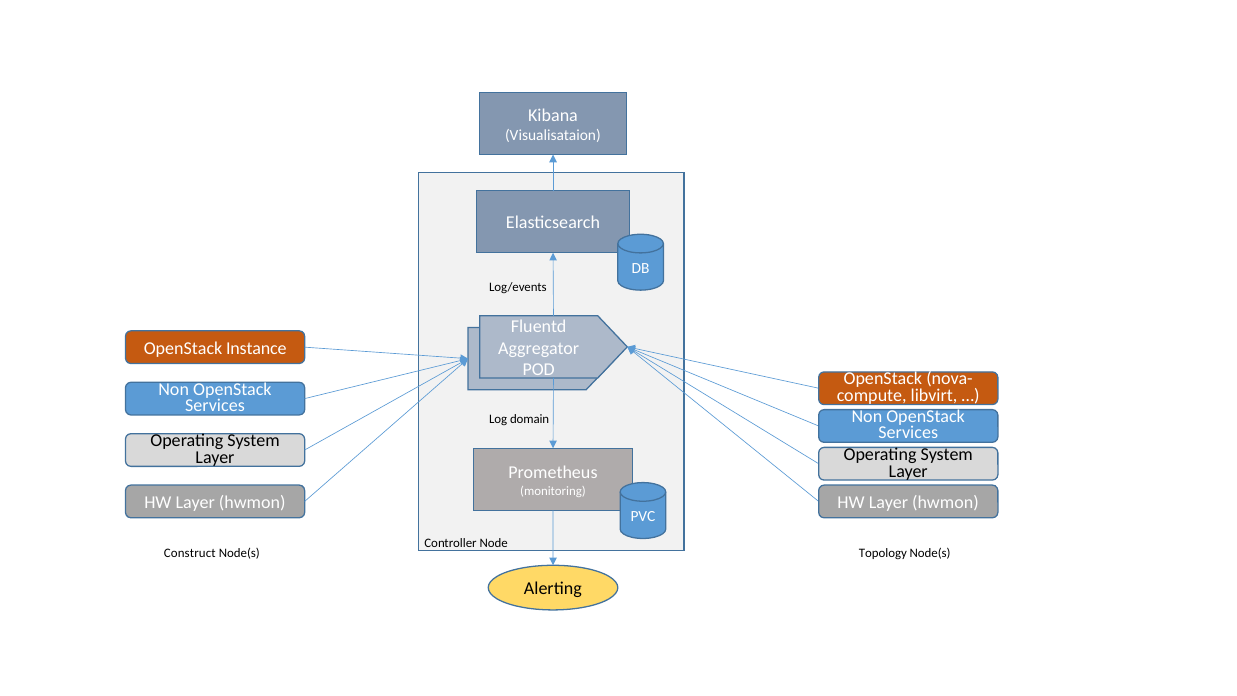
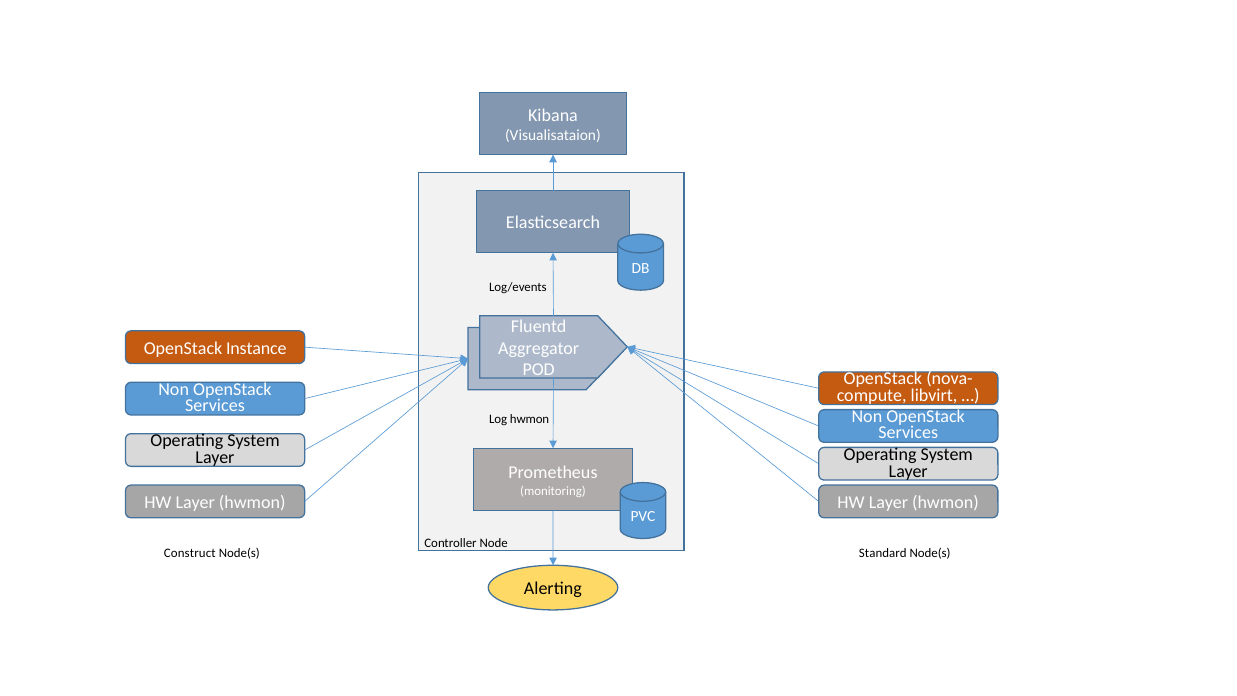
Log domain: domain -> hwmon (530, 419)
Topology: Topology -> Standard (883, 553)
